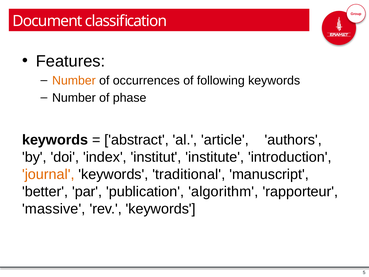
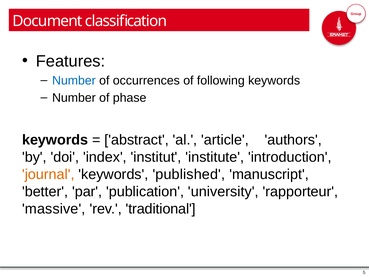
Number colour: orange -> blue (74, 80)
traditional: traditional -> published (189, 174)
algorithm: algorithm -> university (223, 191)
rev keywords: keywords -> traditional (161, 209)
